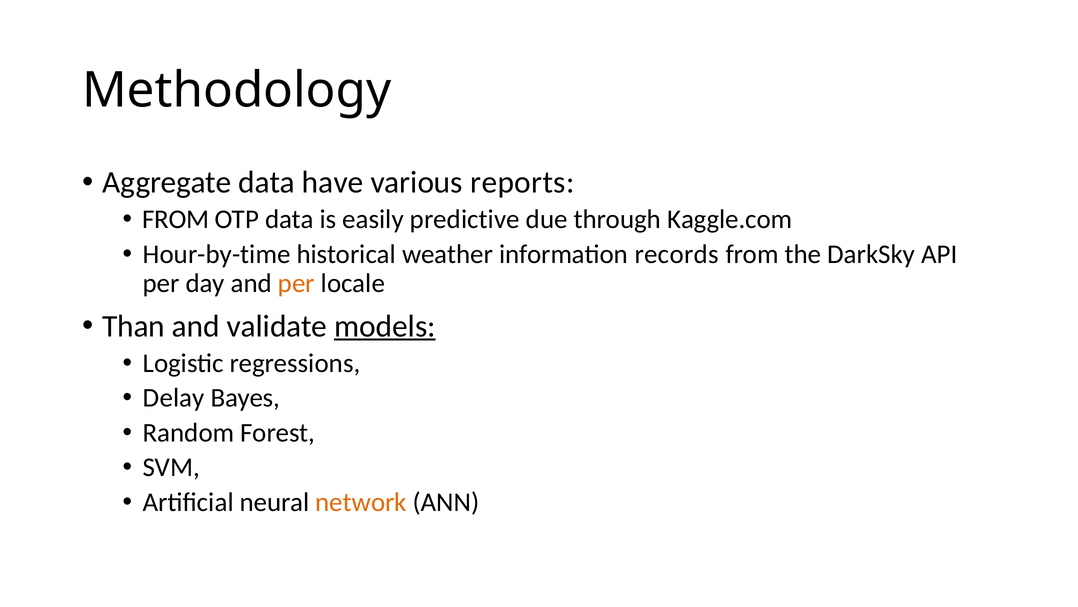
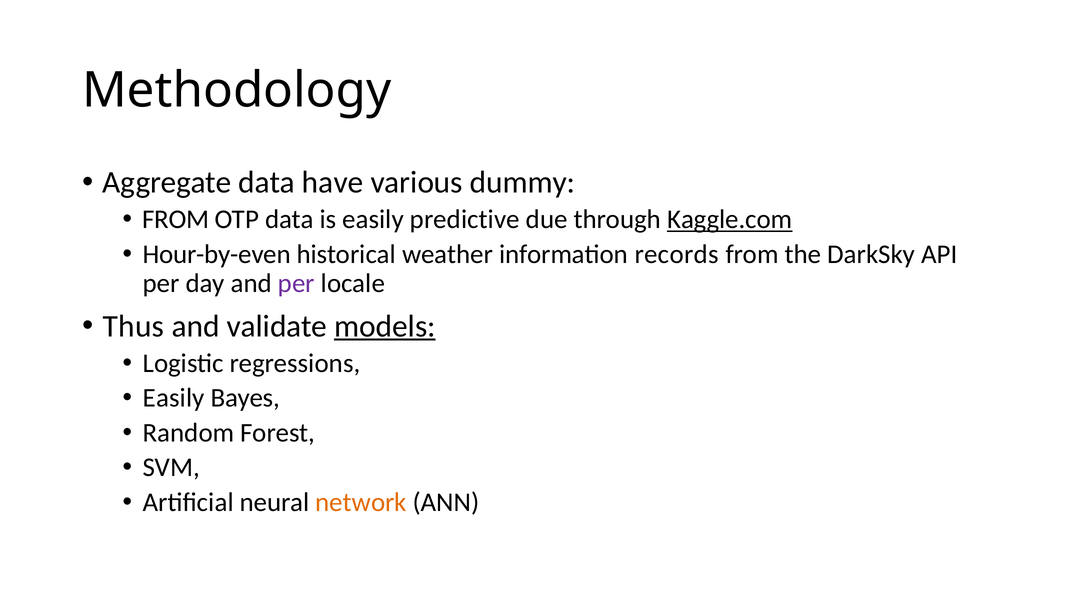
reports: reports -> dummy (523, 182)
Kaggle.com underline: none -> present (730, 219)
Hour-by-time: Hour-by-time -> Hour-by-even (217, 254)
per colour: orange -> purple (296, 283)
Than: Than -> Thus (133, 326)
Delay: Delay -> Easily (174, 398)
